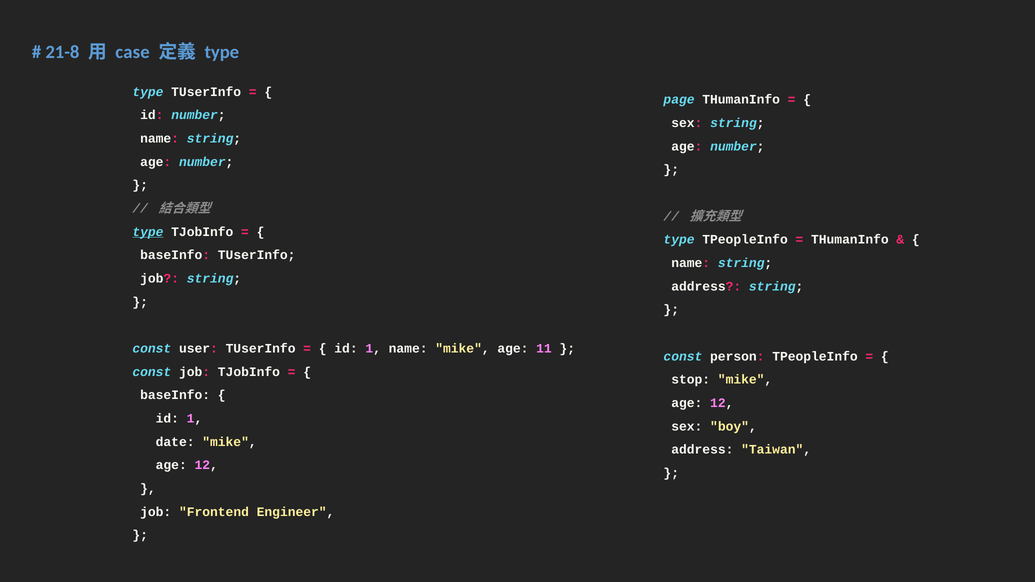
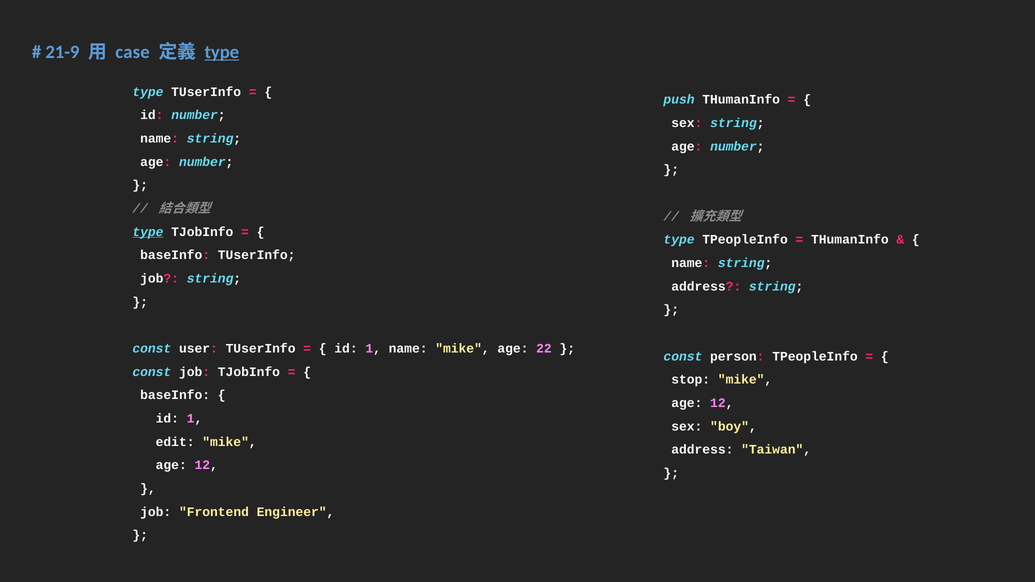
21-8: 21-8 -> 21-9 (62, 52)
type underline: none -> present (222, 52)
page: page -> push (679, 100)
11: 11 -> 22 (544, 349)
date: date -> edit (175, 442)
